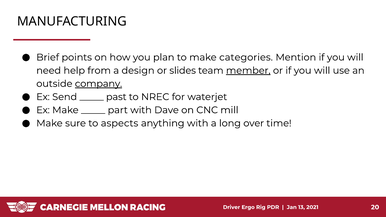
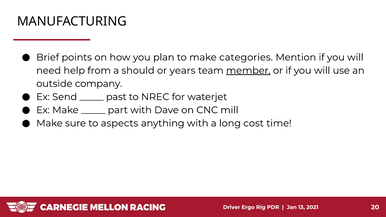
design: design -> should (138, 71)
slides: slides -> years (183, 71)
company underline: present -> none (99, 84)
over: over -> cost (254, 123)
